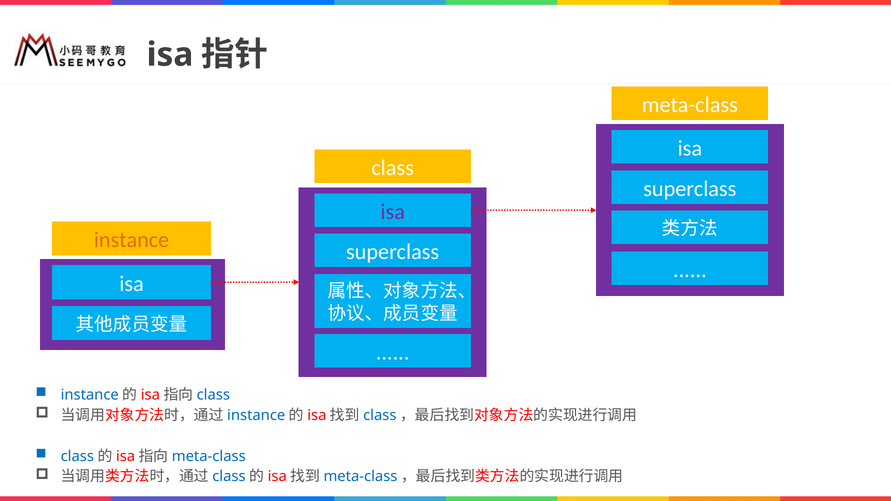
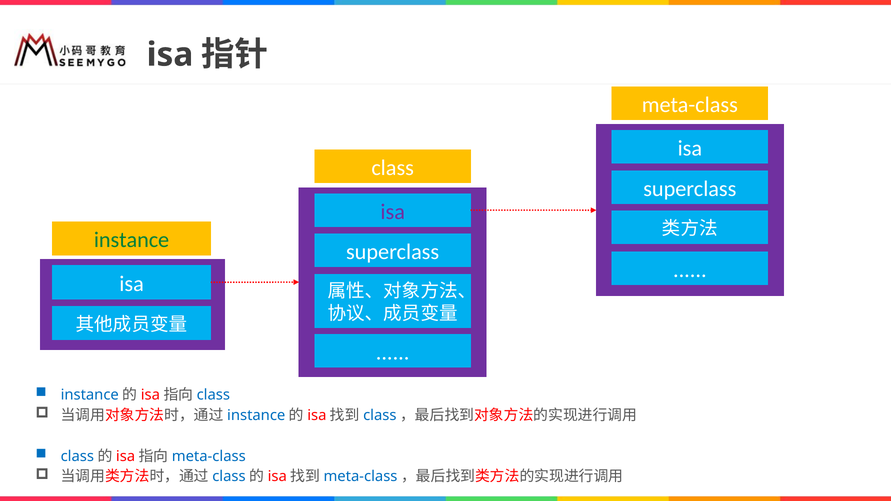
instance colour: orange -> green (132, 240)
